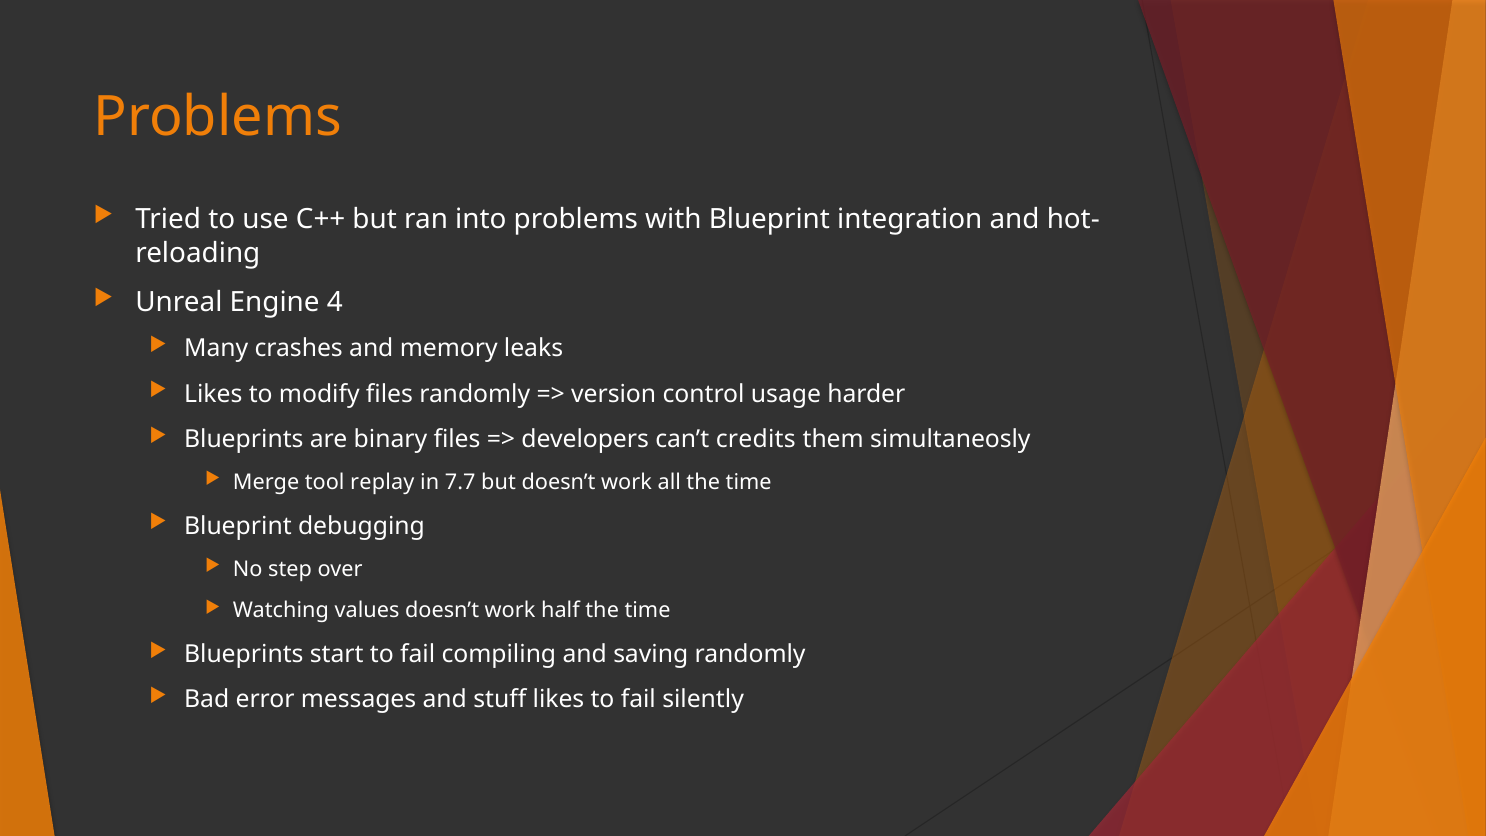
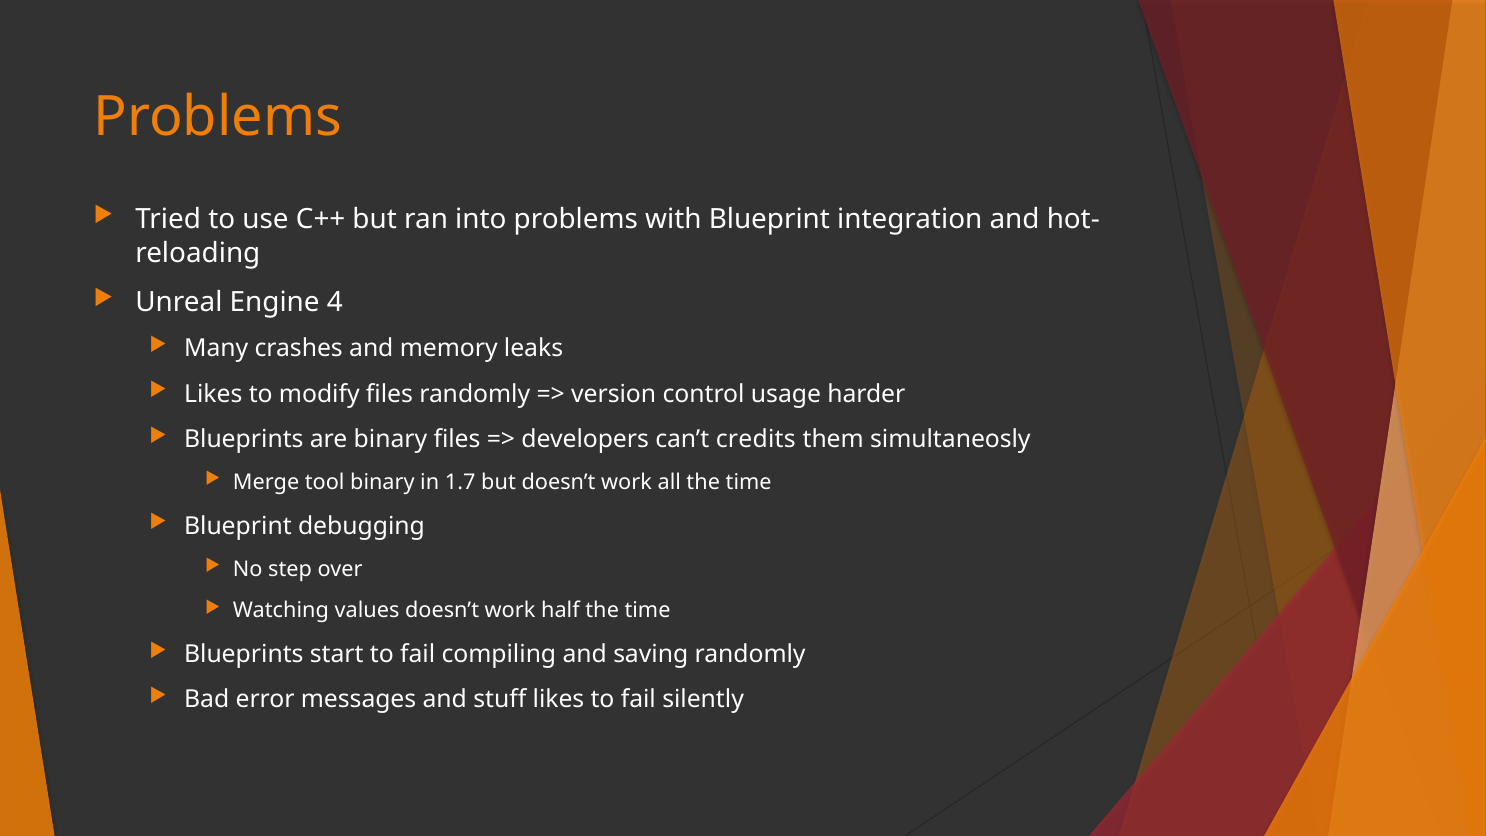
tool replay: replay -> binary (382, 482)
7.7: 7.7 -> 1.7 (460, 482)
